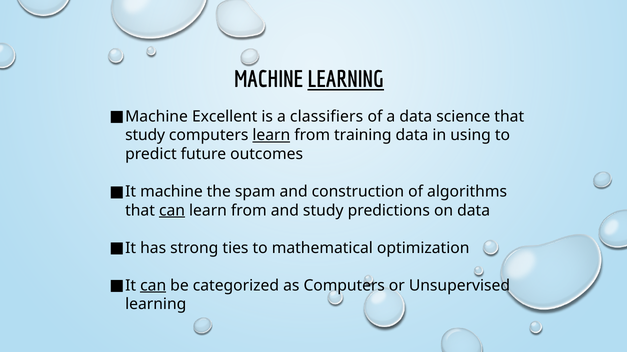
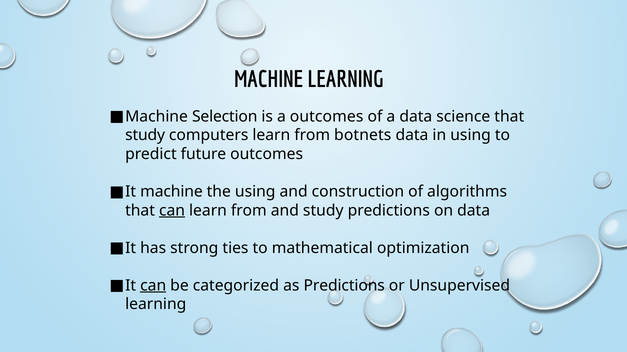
LEARNING underline: present -> none (346, 80)
Excellent: Excellent -> Selection (225, 117)
a classifiers: classifiers -> outcomes (327, 117)
learn underline: present -> none (271, 136)
training: training -> botnets (363, 136)
the spam: spam -> using (255, 192)
as Computers: Computers -> Predictions (344, 286)
